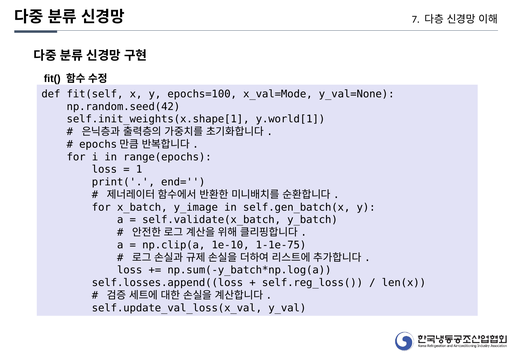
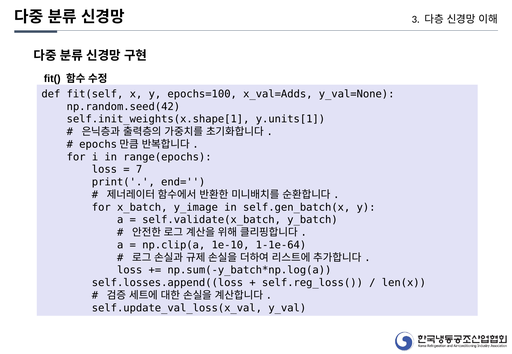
7: 7 -> 3 (416, 19)
x_val=Mode: x_val=Mode -> x_val=Adds (278, 94)
y.world[1: y.world[1 -> y.units[1 (290, 119)
1: 1 -> 7 (139, 170)
1-1e-75: 1-1e-75 -> 1-1e-64 (281, 245)
